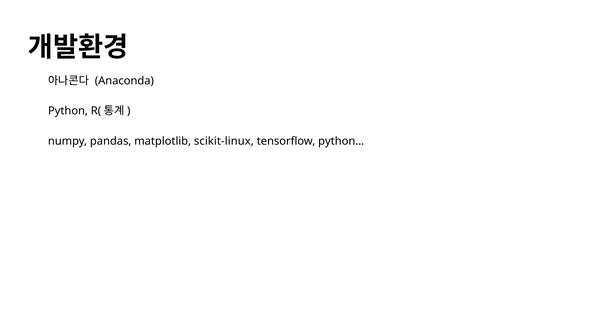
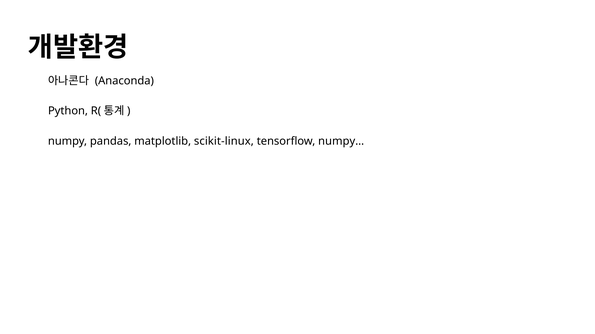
python…: python… -> numpy… (341, 141)
